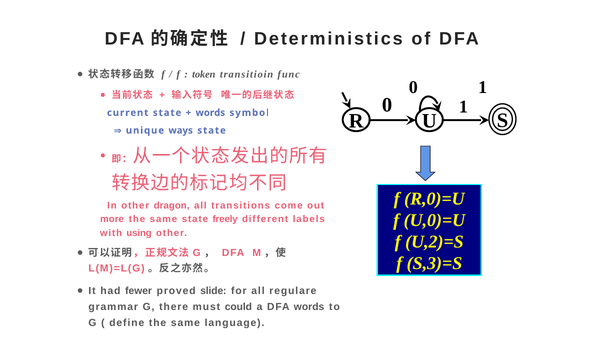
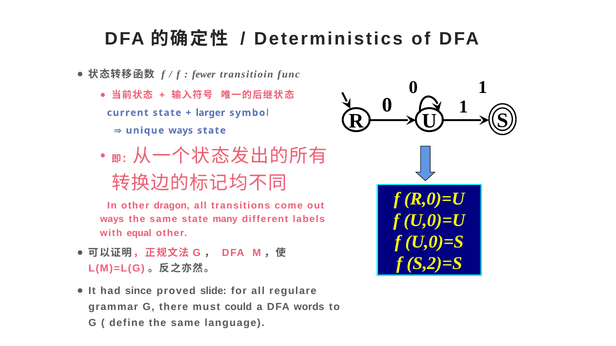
token: token -> fewer (204, 75)
words: words -> larger (210, 113)
more: more -> ways (112, 220)
freely: freely -> many (225, 220)
using: using -> equal (139, 233)
U,2)=S: U,2)=S -> U,0)=S (434, 242)
S,3)=S: S,3)=S -> S,2)=S (434, 264)
fewer: fewer -> since (139, 291)
